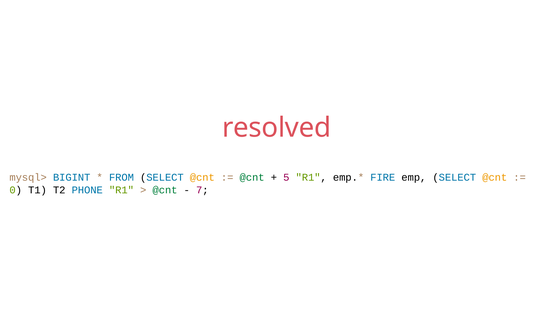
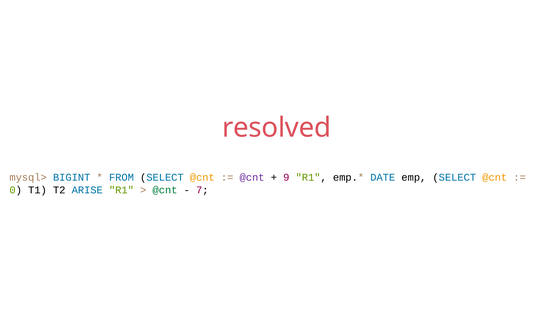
@cnt colour: green -> purple (252, 178)
5: 5 -> 9 (286, 178)
FIRE: FIRE -> DATE (383, 178)
PHONE: PHONE -> ARISE (87, 190)
